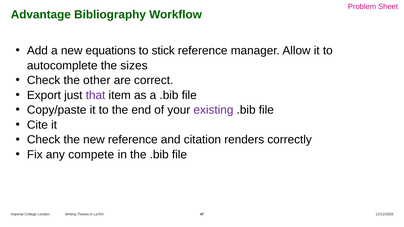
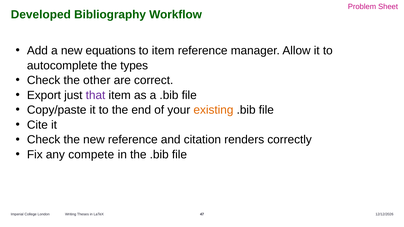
Advantage: Advantage -> Developed (41, 15)
to stick: stick -> item (163, 51)
sizes: sizes -> types (134, 66)
existing colour: purple -> orange (213, 110)
